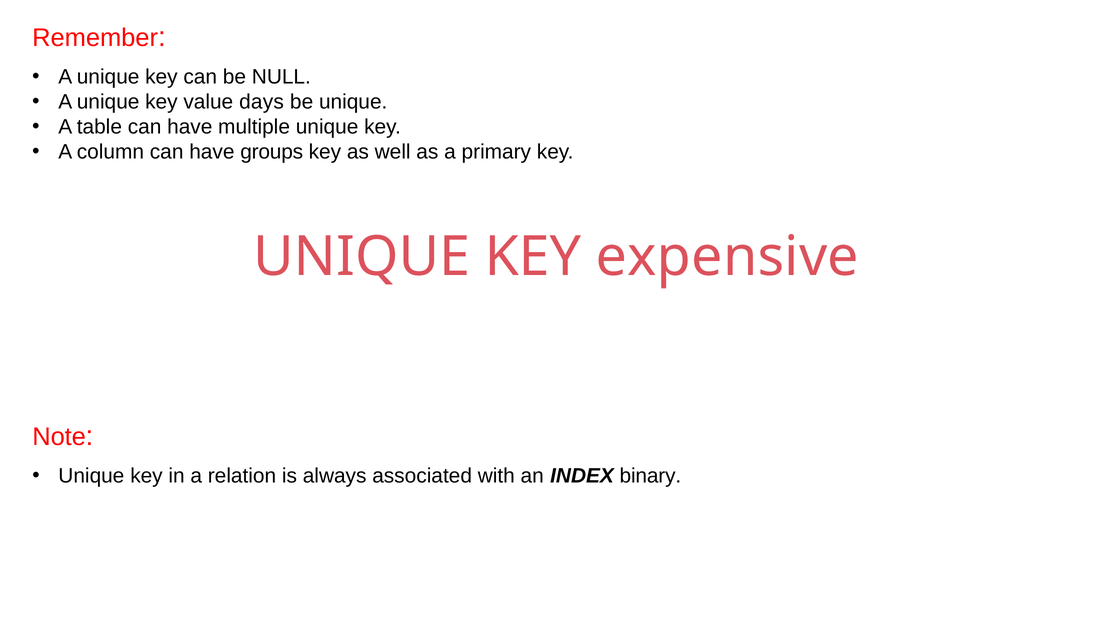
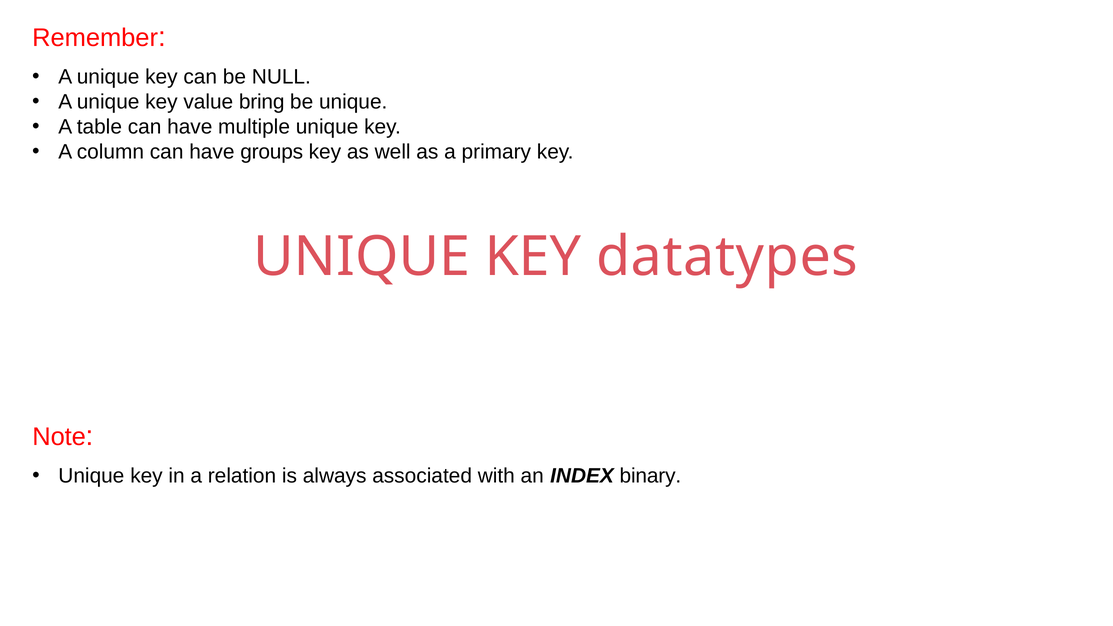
days: days -> bring (262, 102)
expensive: expensive -> datatypes (727, 257)
